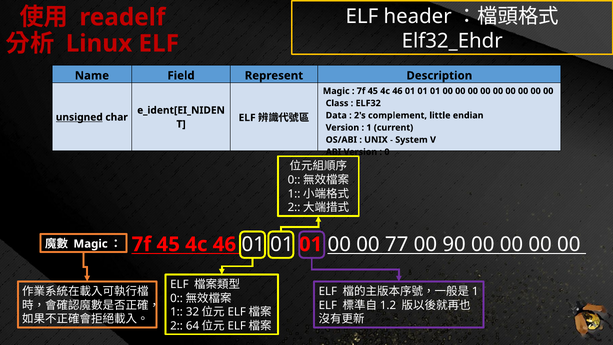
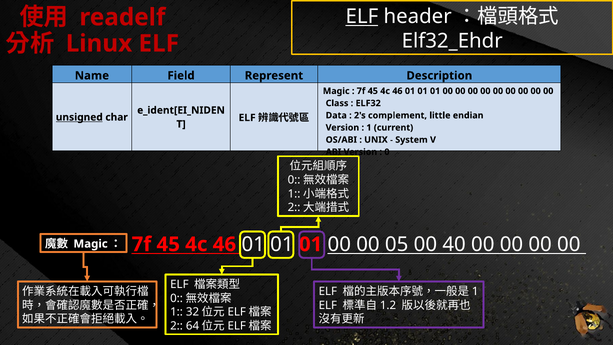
ELF underline: none -> present (362, 17)
77: 77 -> 05 (397, 244)
90: 90 -> 40 (454, 244)
